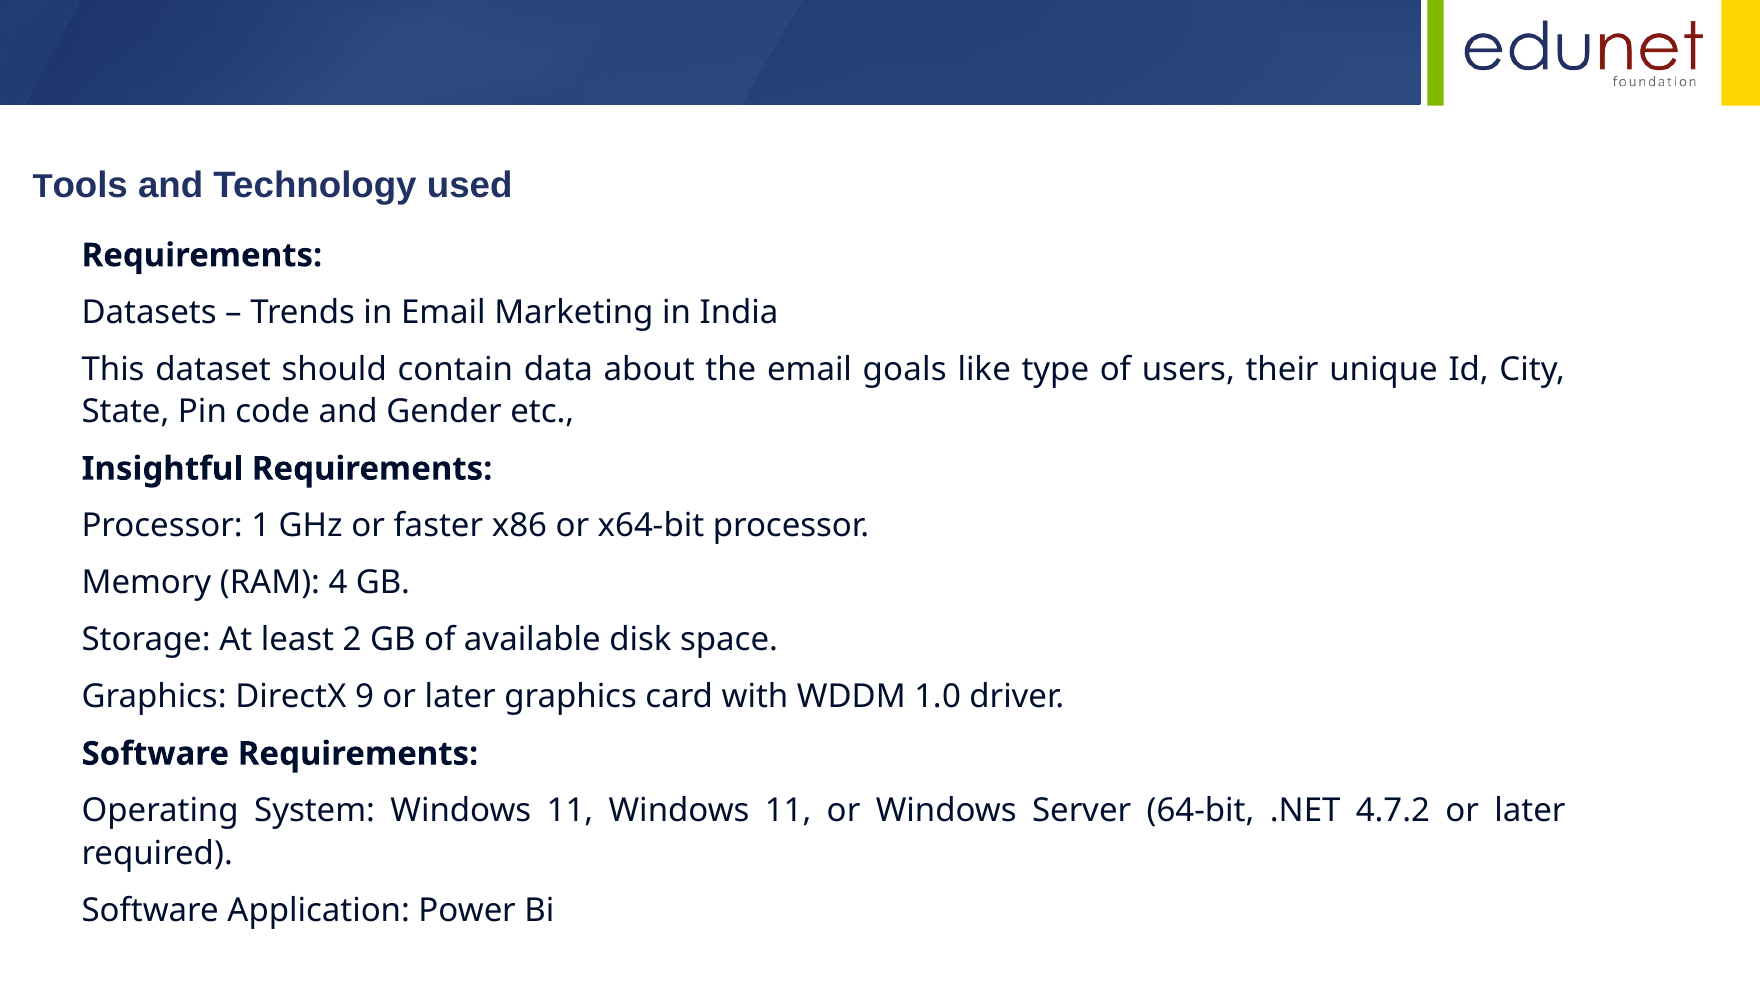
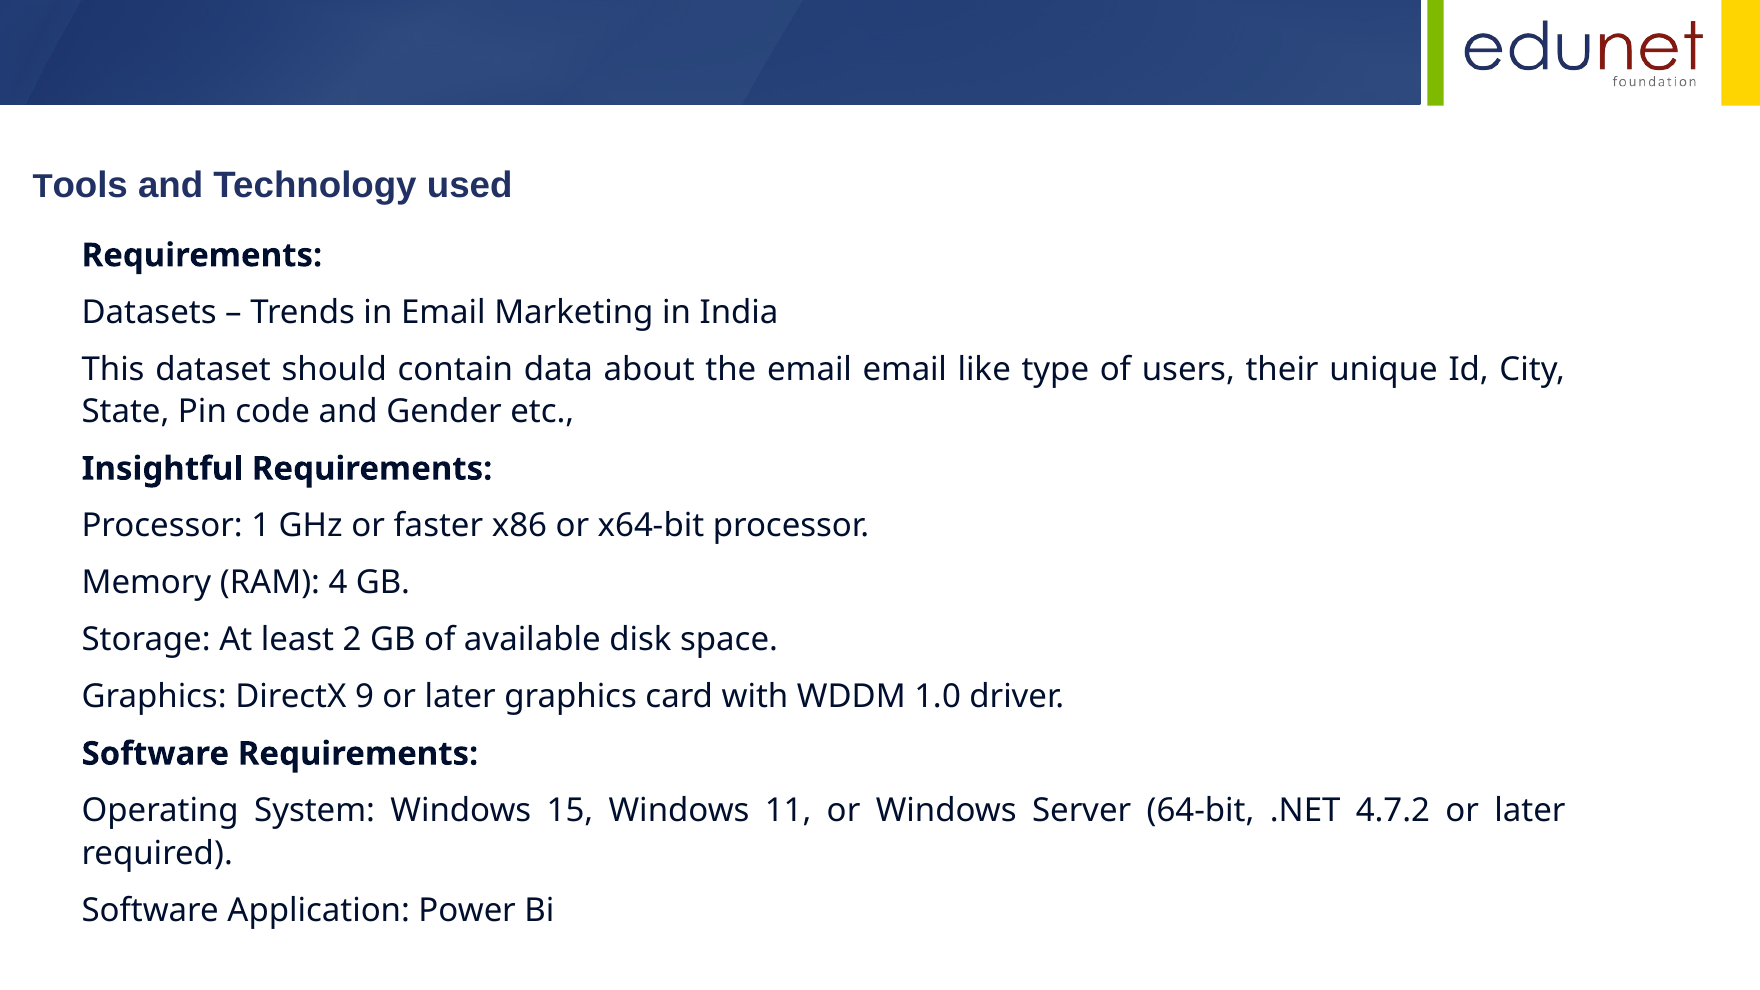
email goals: goals -> email (905, 369)
System Windows 11: 11 -> 15 (570, 811)
